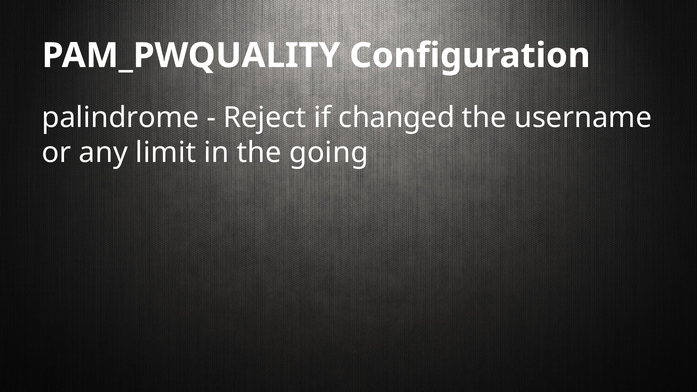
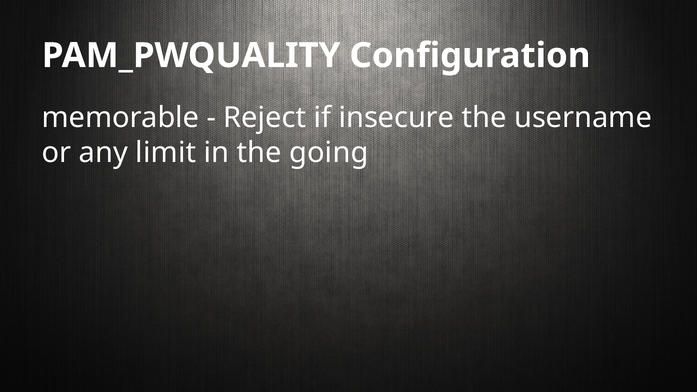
palindrome: palindrome -> memorable (120, 118)
changed: changed -> insecure (397, 118)
